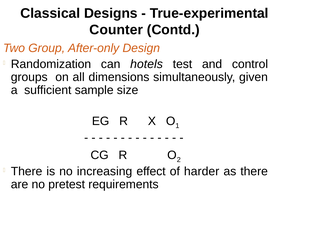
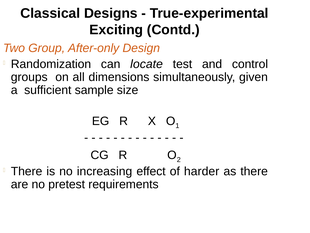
Counter: Counter -> Exciting (116, 30)
hotels: hotels -> locate (147, 64)
